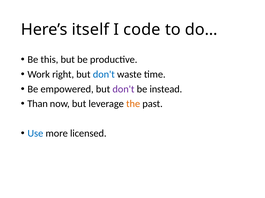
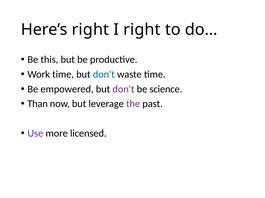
Here’s itself: itself -> right (90, 30)
I code: code -> right (142, 30)
Work right: right -> time (63, 75)
instead: instead -> science (166, 89)
the colour: orange -> purple (133, 104)
Use colour: blue -> purple (35, 134)
